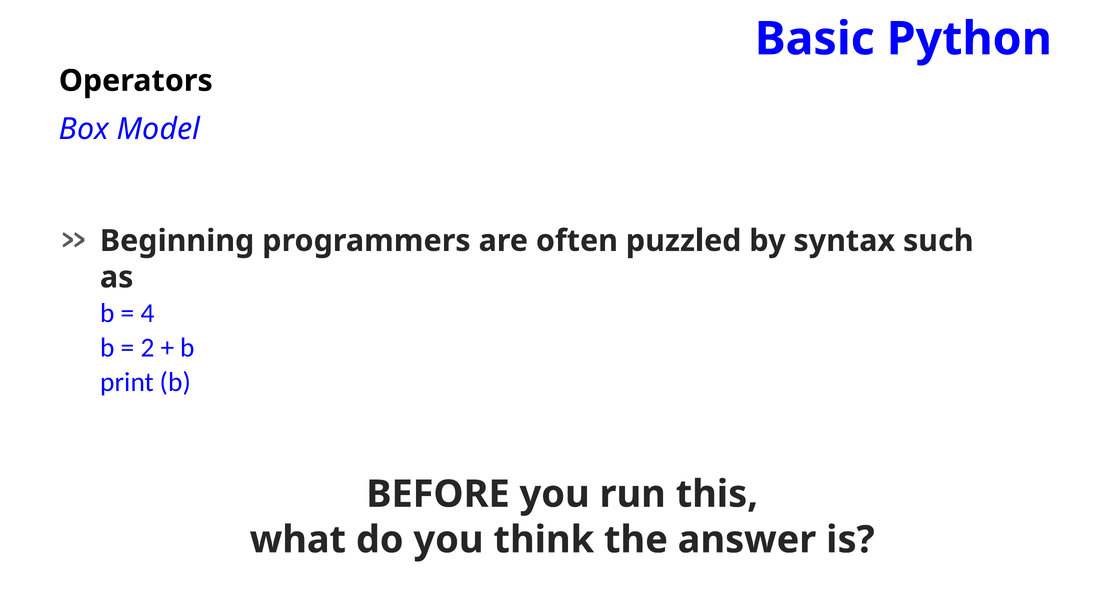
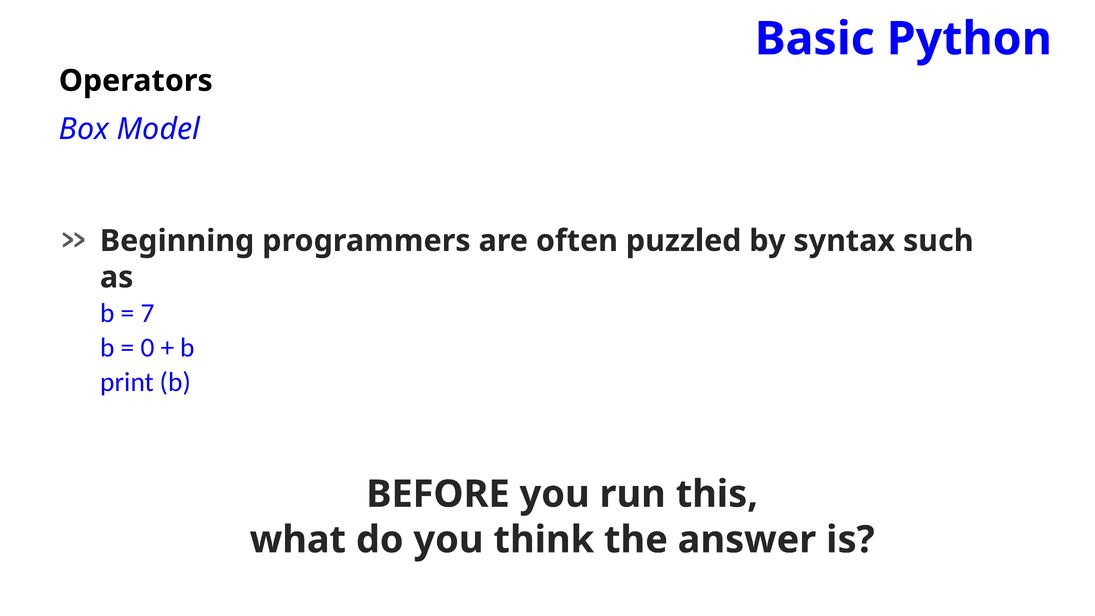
4: 4 -> 7 (148, 313)
2: 2 -> 0 (148, 348)
